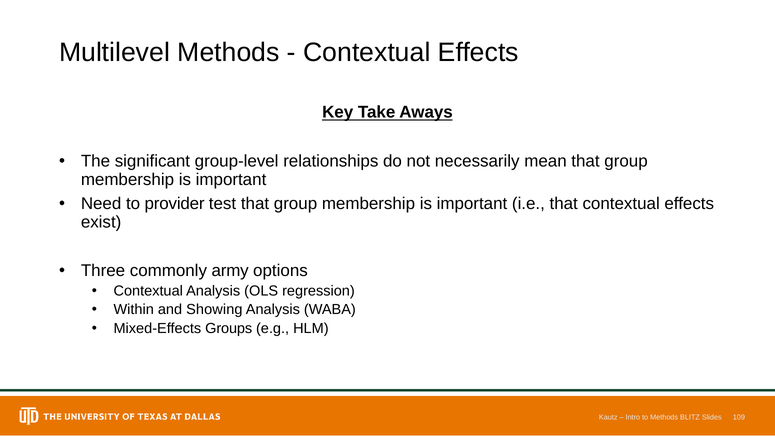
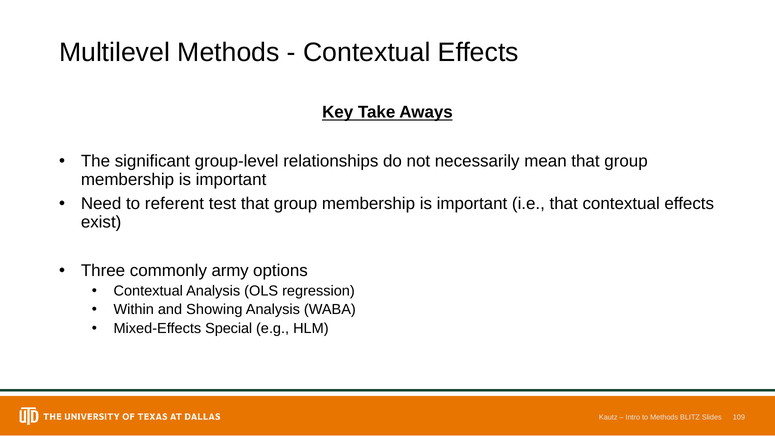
provider: provider -> referent (174, 204)
Groups: Groups -> Special (229, 328)
